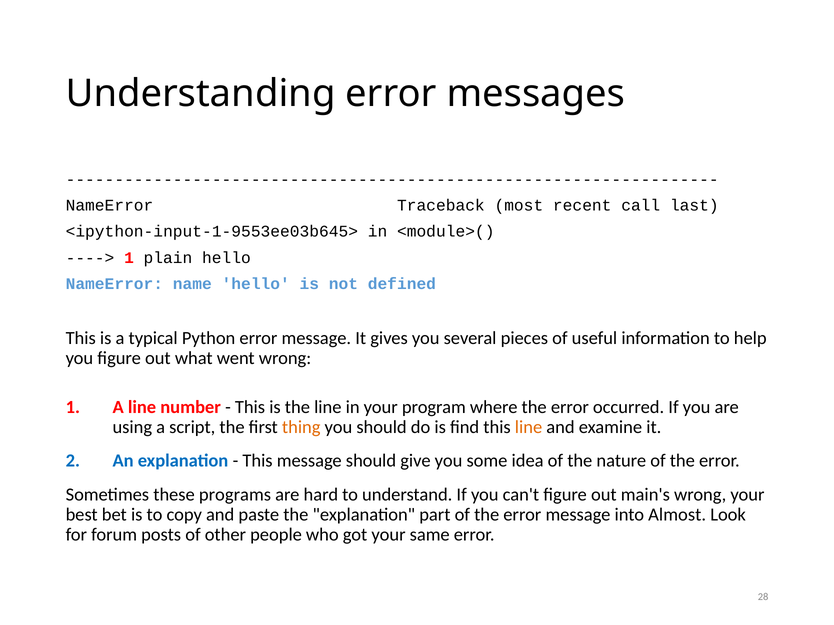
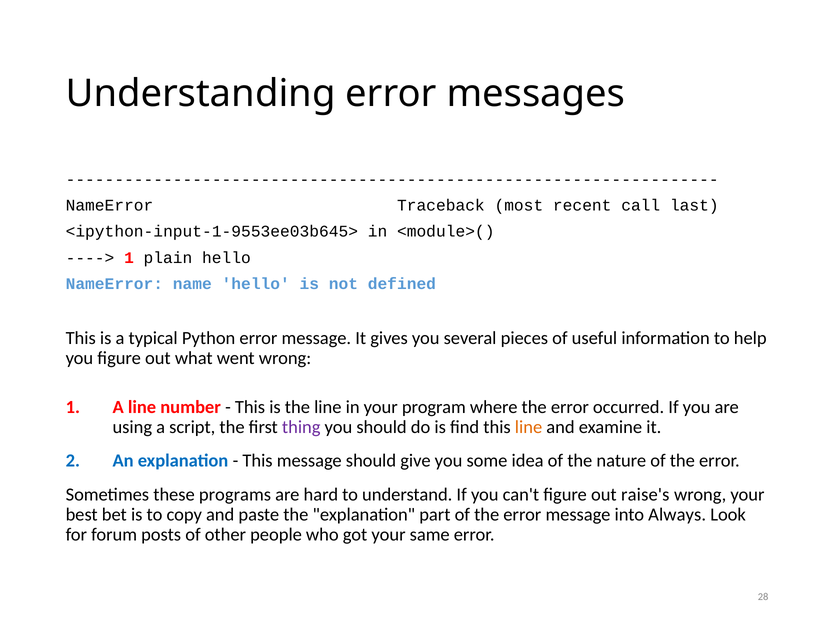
thing colour: orange -> purple (301, 427)
main's: main's -> raise's (645, 495)
Almost: Almost -> Always (677, 515)
